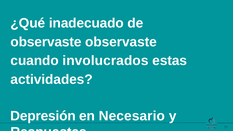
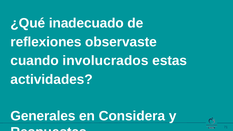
observaste: observaste -> reflexiones (46, 42)
Depresión: Depresión -> Generales (43, 116)
Necesario: Necesario -> Considera (132, 116)
